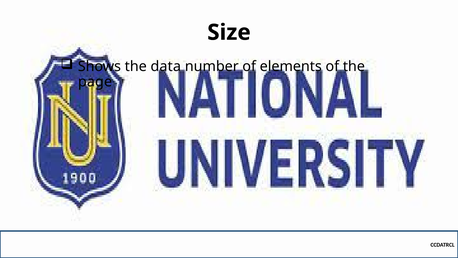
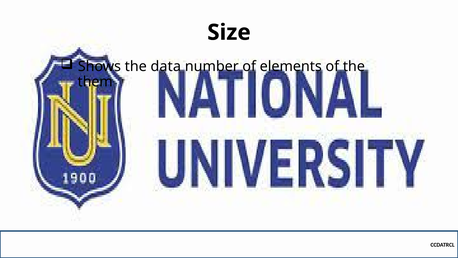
page: page -> them (95, 82)
